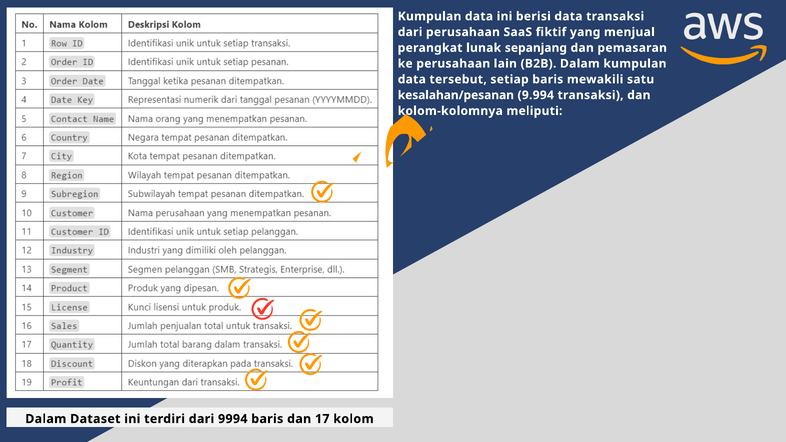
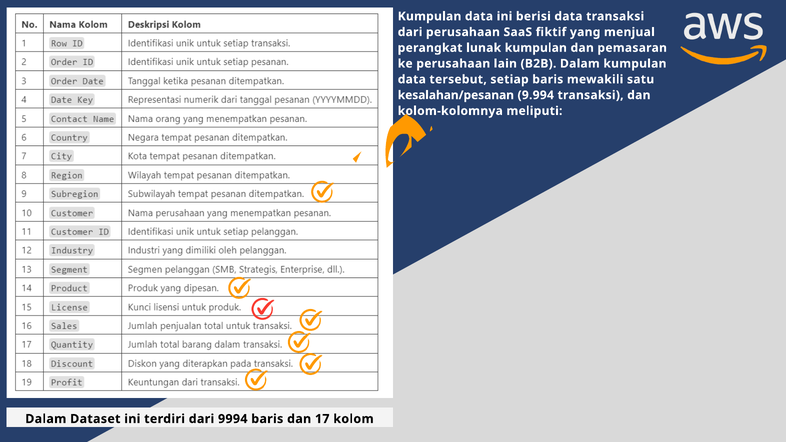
lunak sepanjang: sepanjang -> kumpulan (536, 48)
